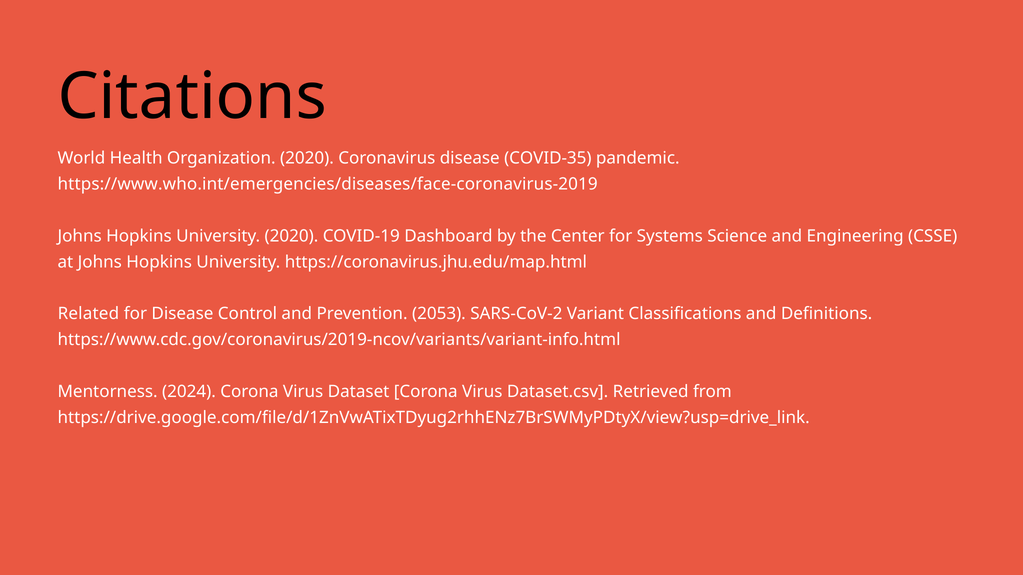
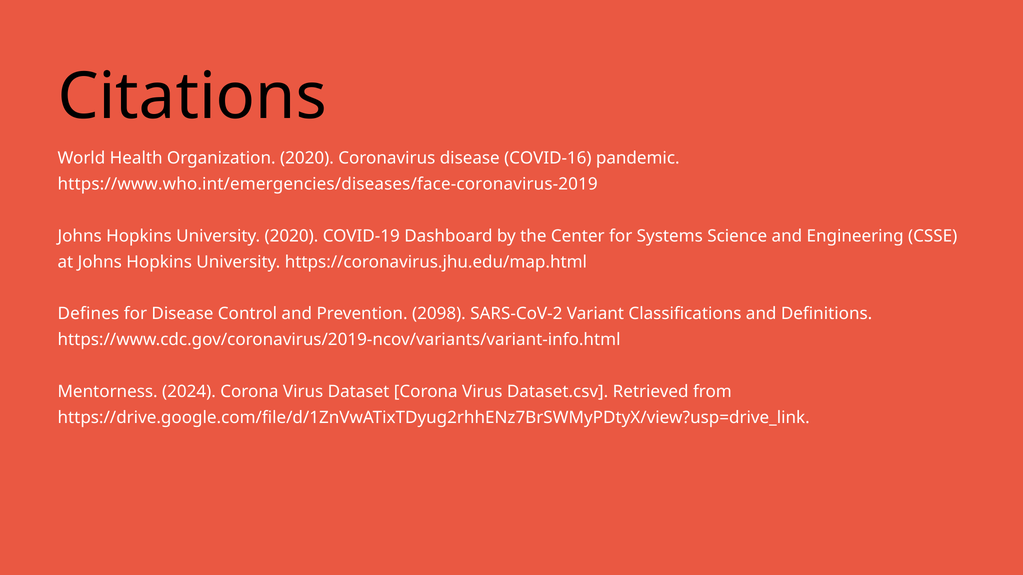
COVID-35: COVID-35 -> COVID-16 (548, 158)
Related: Related -> Defines (88, 314)
2053: 2053 -> 2098 (439, 314)
